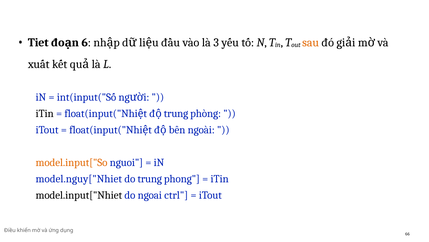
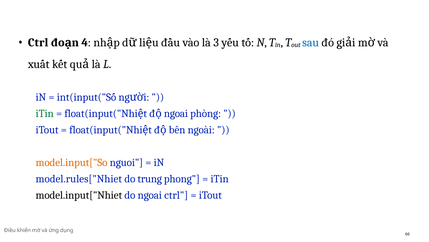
Tiet: Tiet -> Ctrl (38, 42)
6: 6 -> 4 (85, 42)
sau colour: orange -> blue (311, 42)
iTin colour: black -> green (45, 113)
trung: trung -> ngoai (176, 113)
model.nguy["Nhiet: model.nguy["Nhiet -> model.rules["Nhiet (79, 178)
